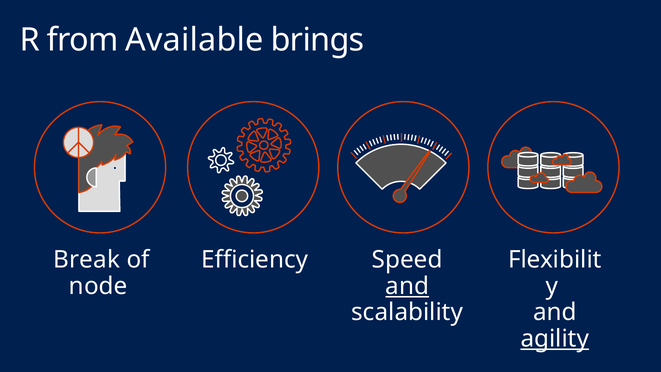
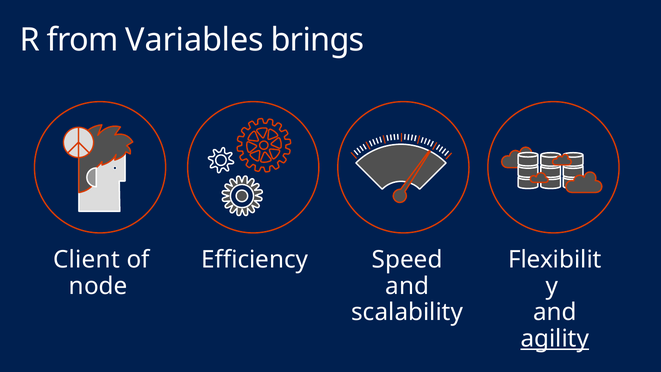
Available: Available -> Variables (195, 40)
Break: Break -> Client (87, 260)
and underline: present -> none (407, 286)
